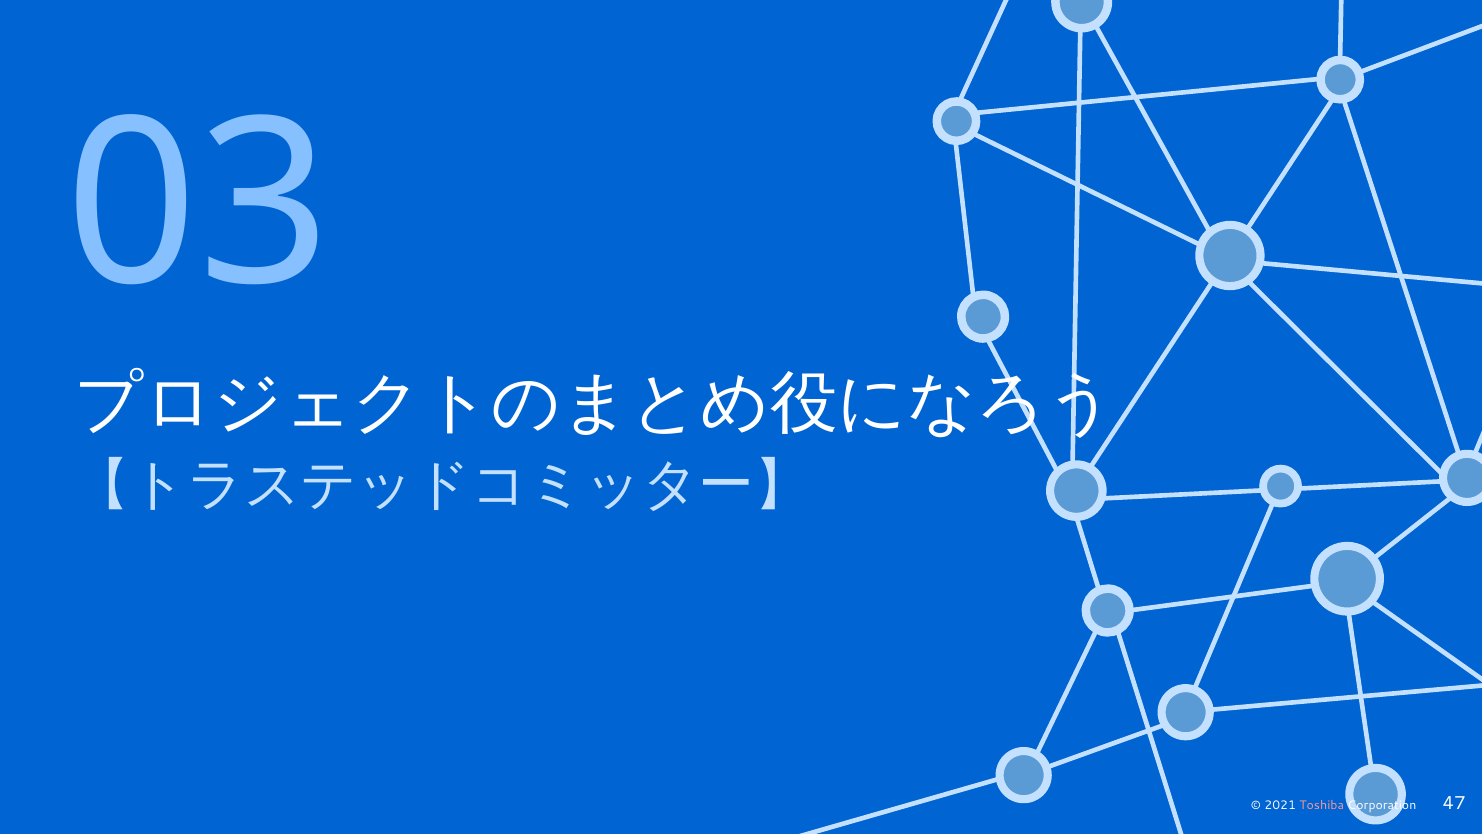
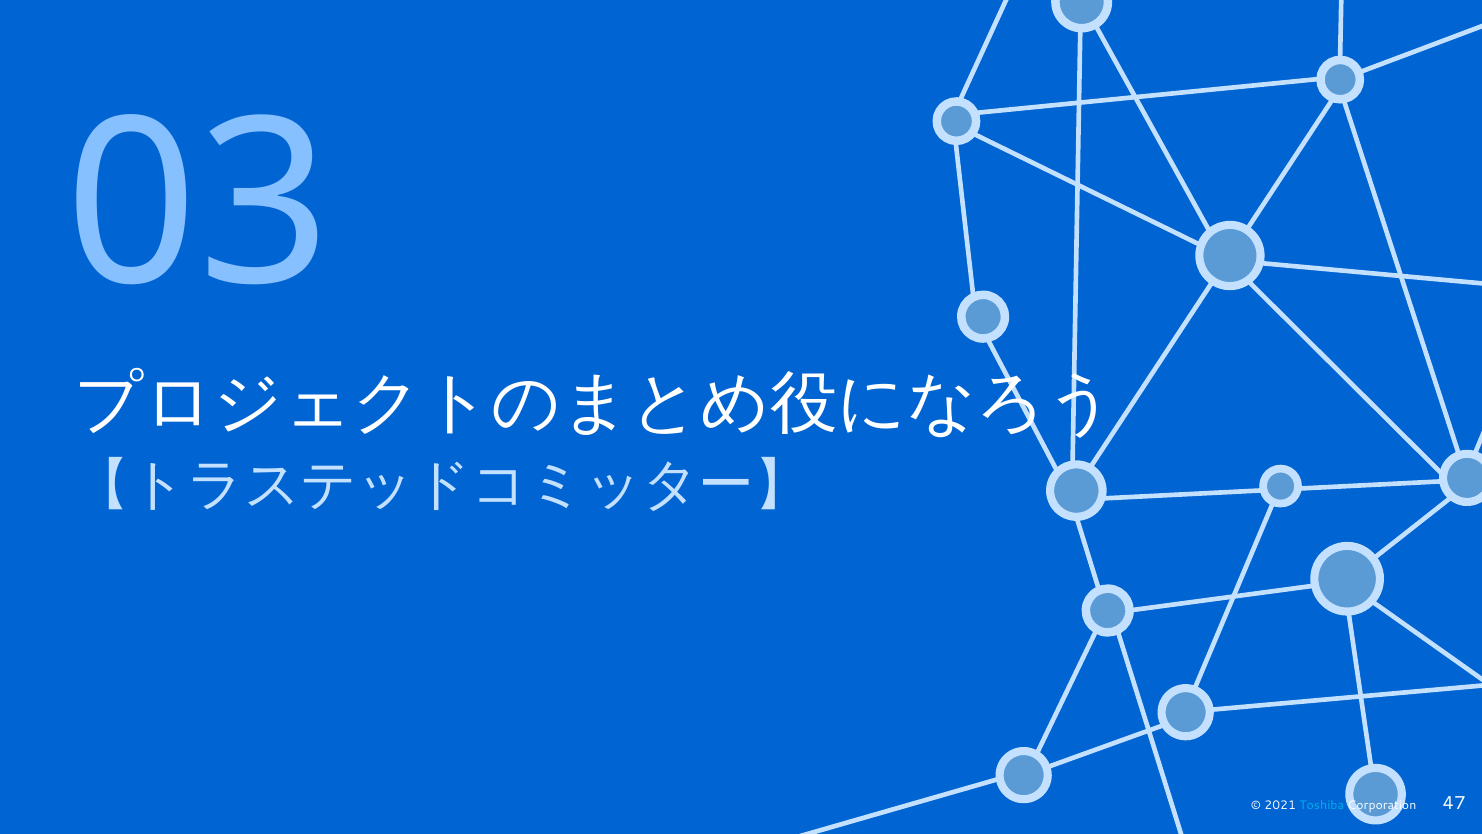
Toshiba colour: pink -> light blue (1322, 805)
